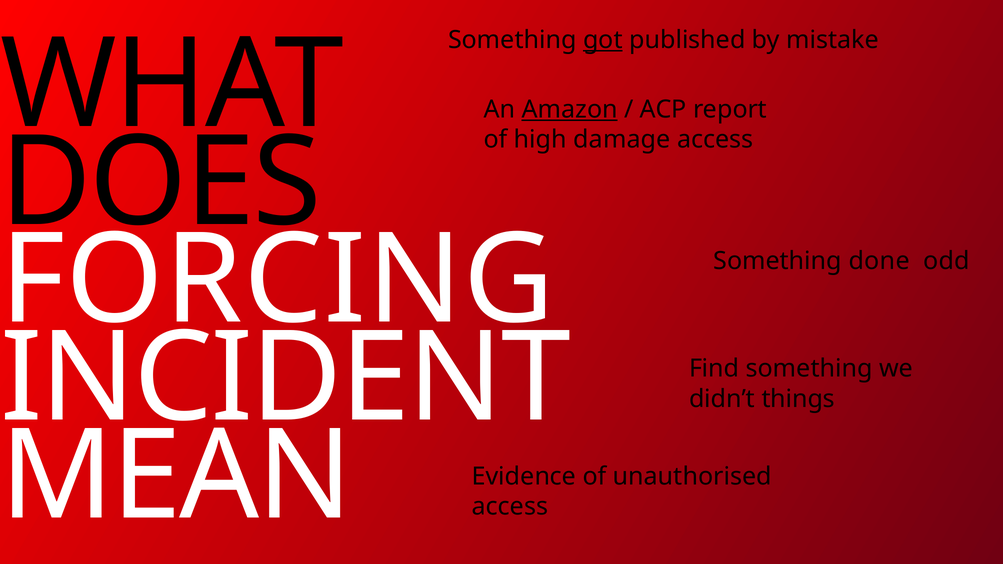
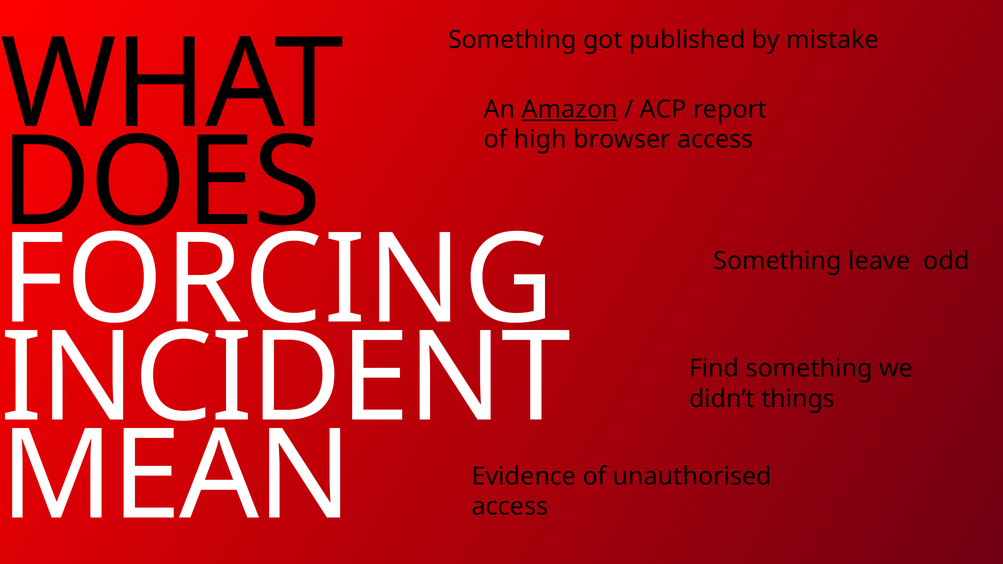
got underline: present -> none (603, 40)
damage: damage -> browser (622, 139)
done: done -> leave (879, 261)
